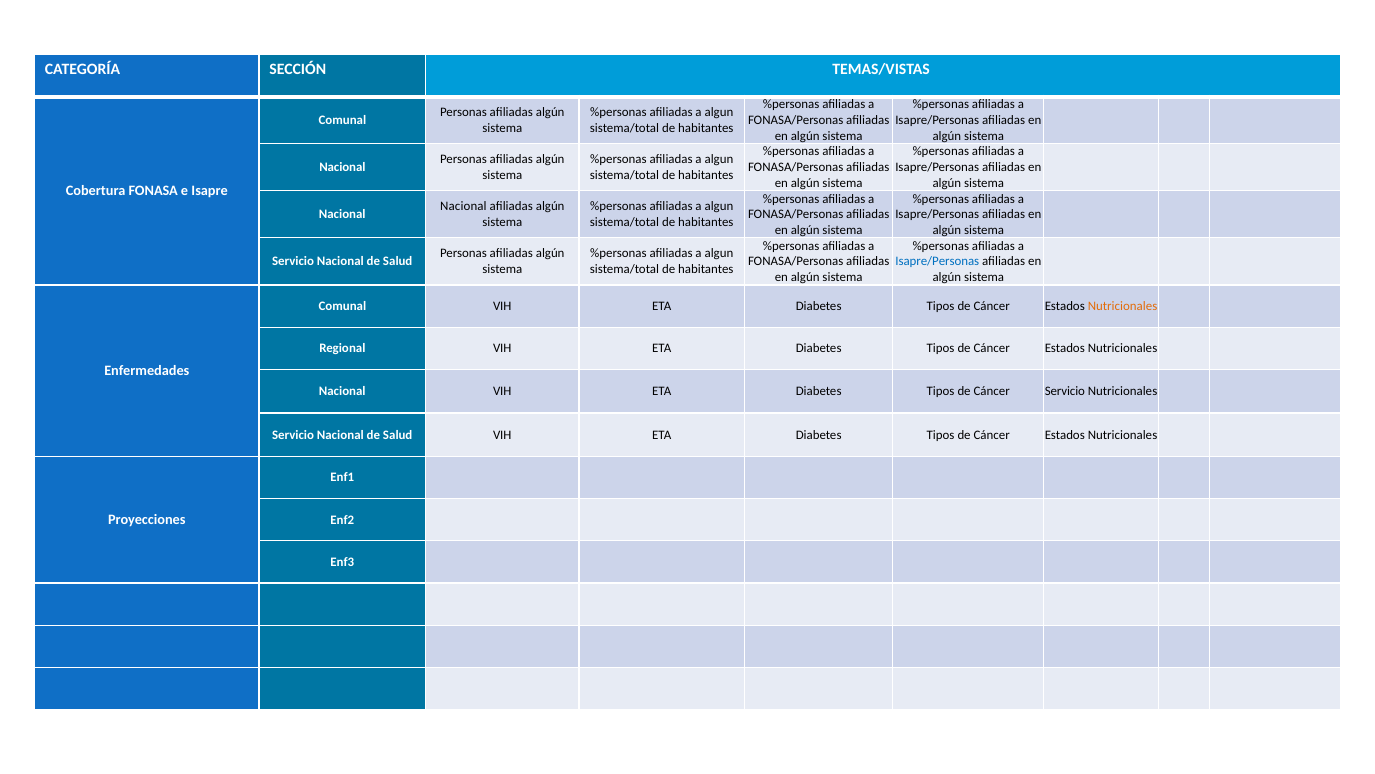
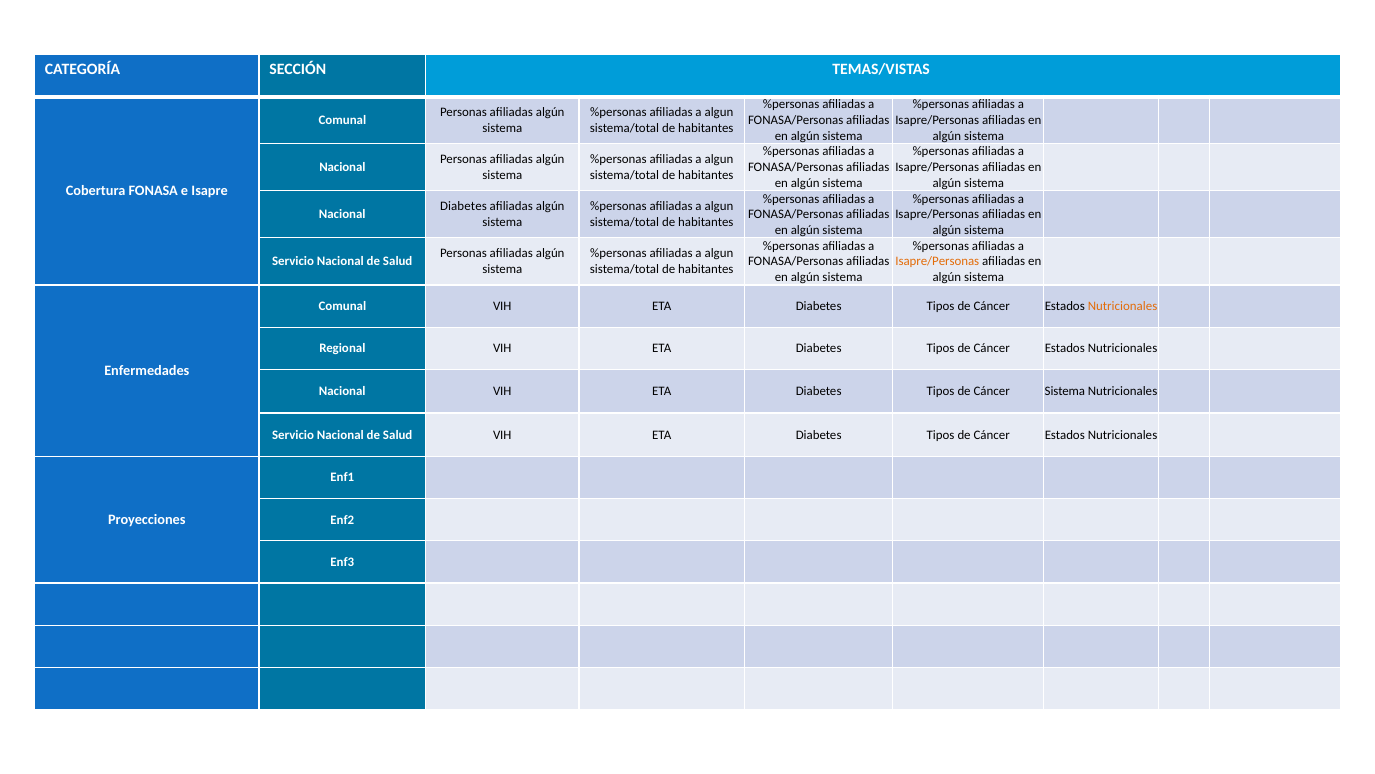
Nacional: Nacional -> Diabetes (463, 206)
Isapre/Personas colour: blue -> orange (937, 261)
Cáncer Servicio: Servicio -> Sistema (1065, 391)
